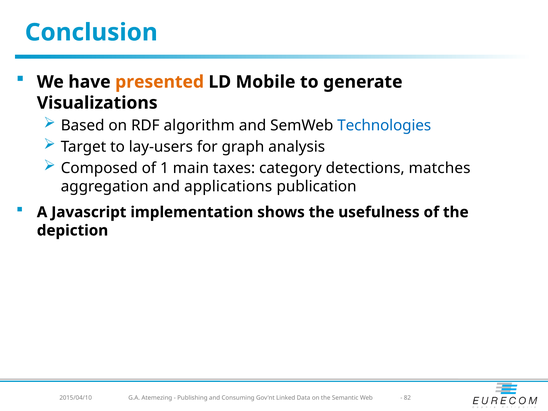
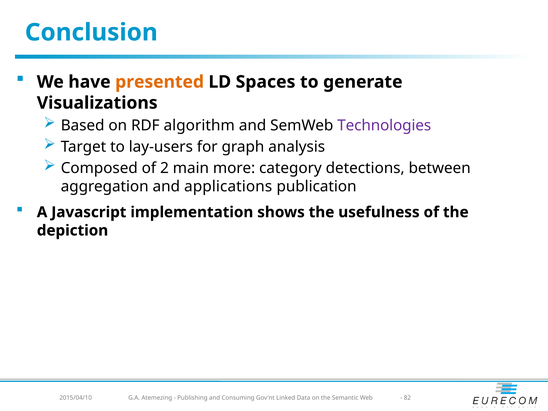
Mobile: Mobile -> Spaces (266, 82)
Technologies colour: blue -> purple (384, 125)
1: 1 -> 2 (164, 168)
taxes: taxes -> more (234, 168)
matches: matches -> between (440, 168)
